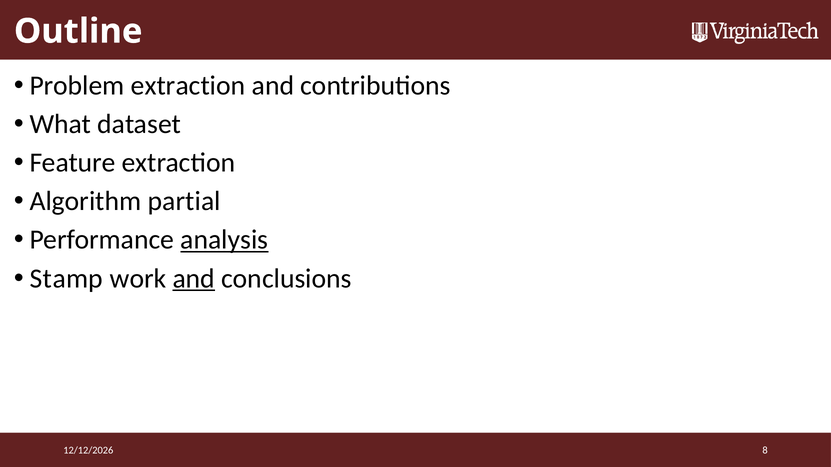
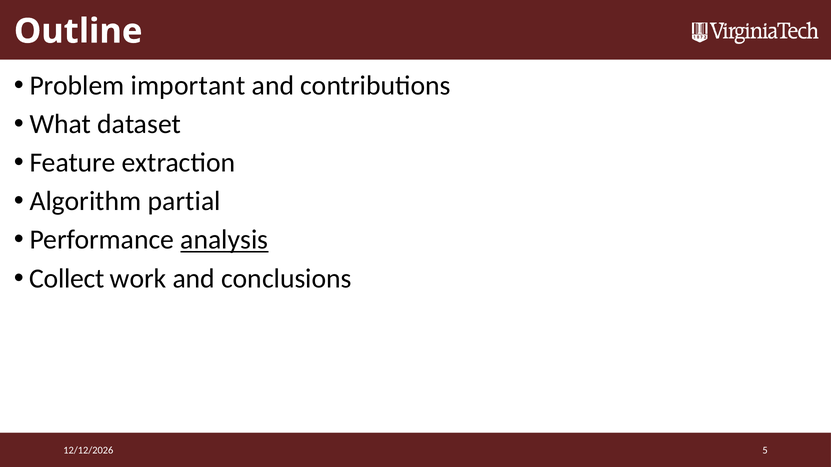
Problem extraction: extraction -> important (188, 86)
Stamp: Stamp -> Collect (67, 279)
and underline: present -> none (194, 279)
8: 8 -> 5 (765, 451)
